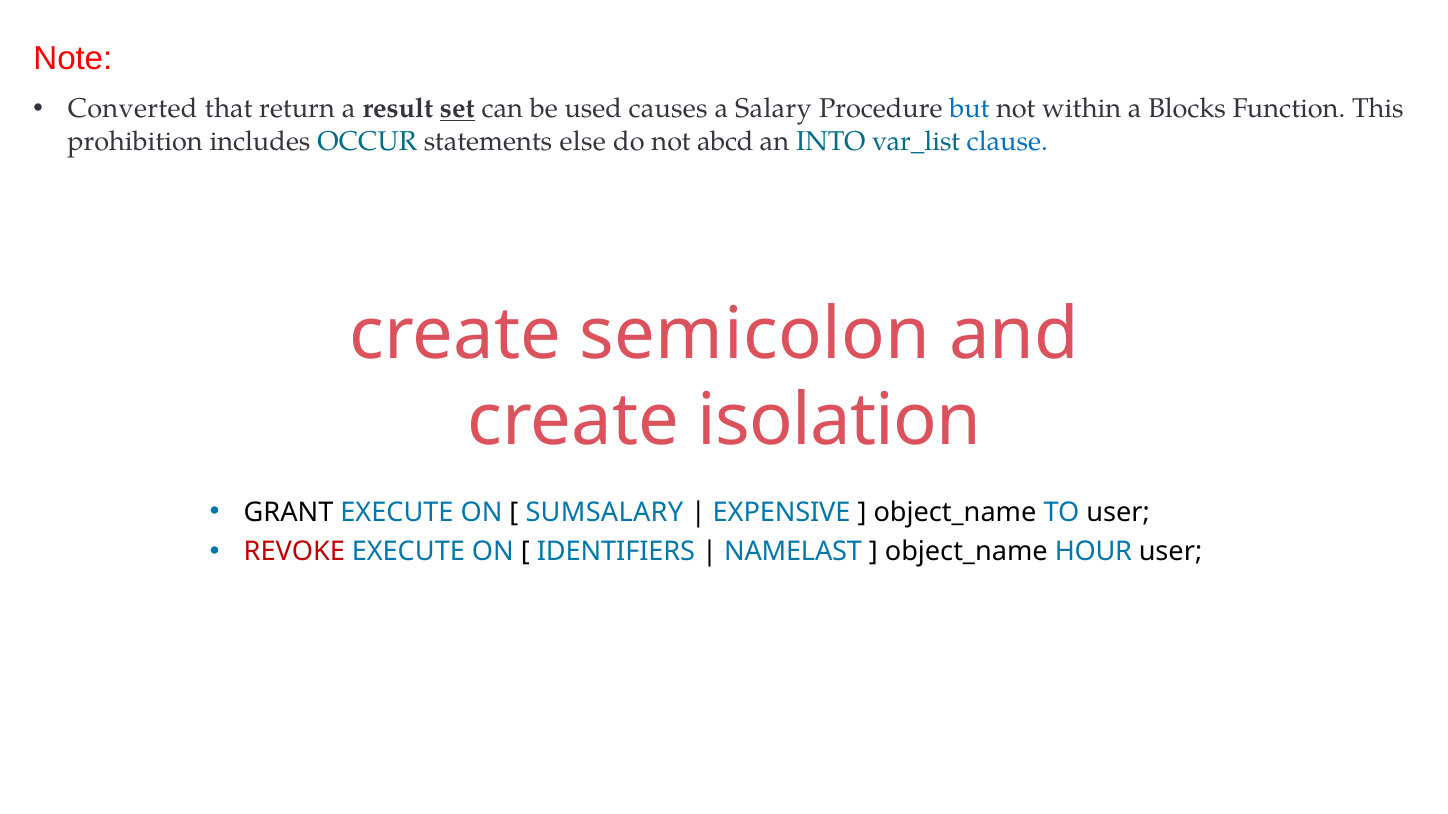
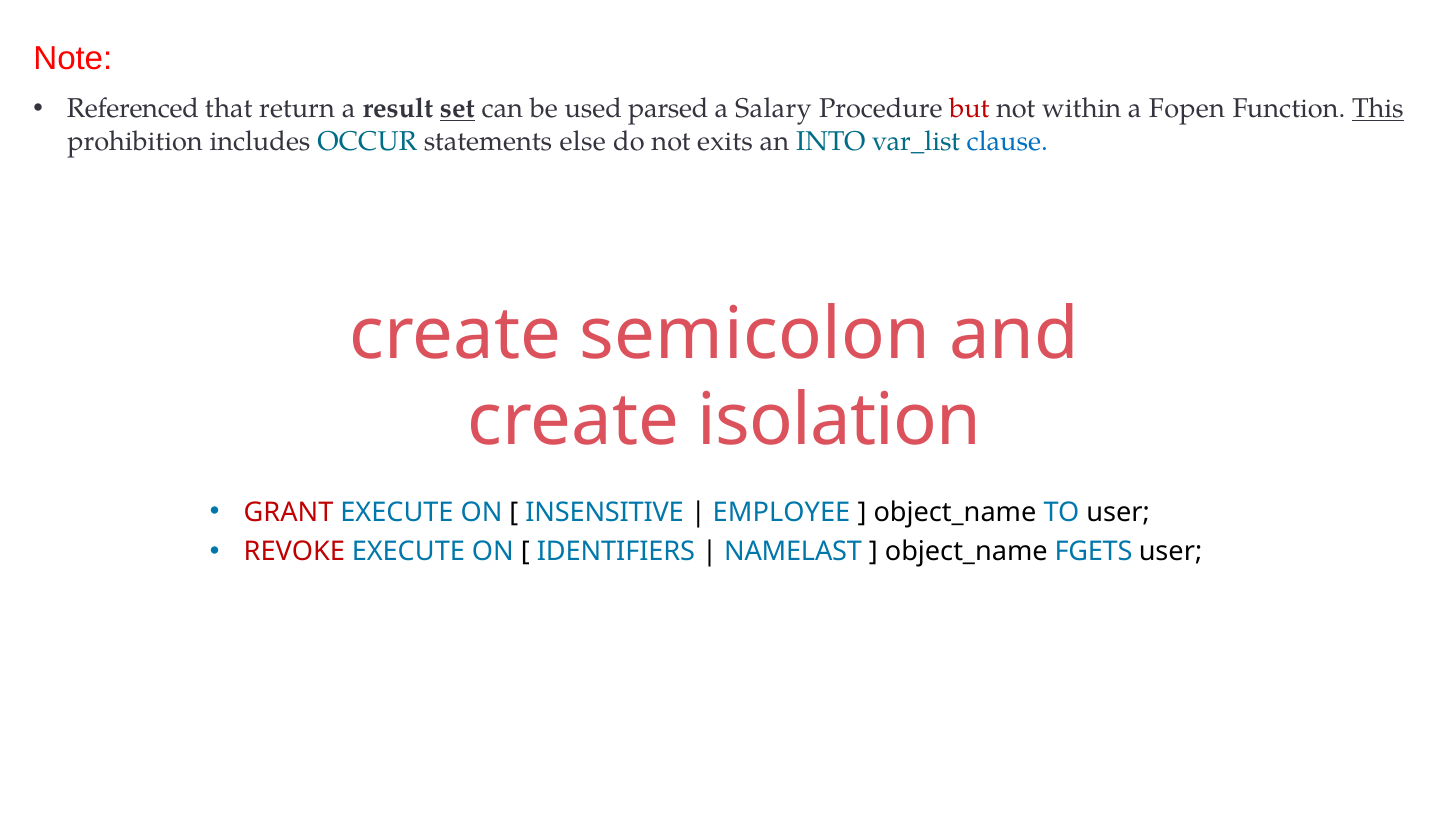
Converted: Converted -> Referenced (133, 109)
causes: causes -> parsed (668, 109)
but colour: blue -> red (969, 109)
Blocks: Blocks -> Fopen (1187, 109)
This underline: none -> present (1378, 109)
abcd: abcd -> exits (725, 141)
GRANT colour: black -> red (289, 513)
SUMSALARY: SUMSALARY -> INSENSITIVE (605, 513)
EXPENSIVE: EXPENSIVE -> EMPLOYEE (782, 513)
HOUR: HOUR -> FGETS (1093, 552)
